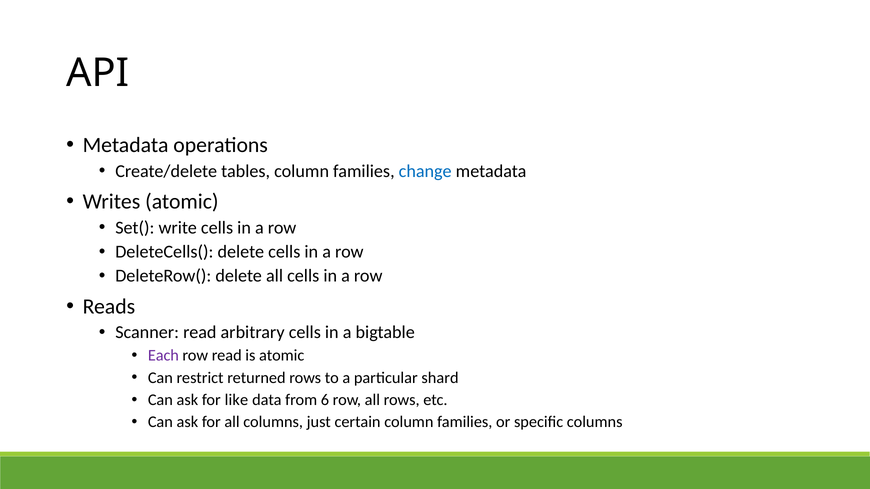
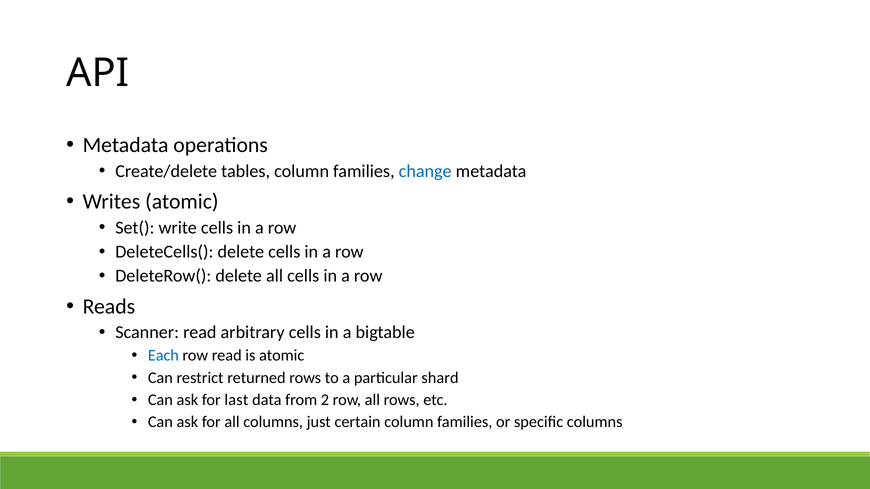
Each colour: purple -> blue (163, 356)
like: like -> last (236, 400)
6: 6 -> 2 (325, 400)
